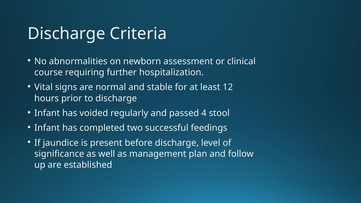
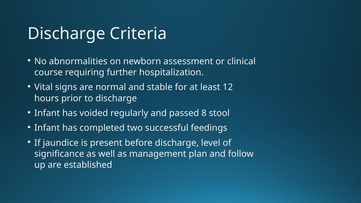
4: 4 -> 8 (204, 113)
